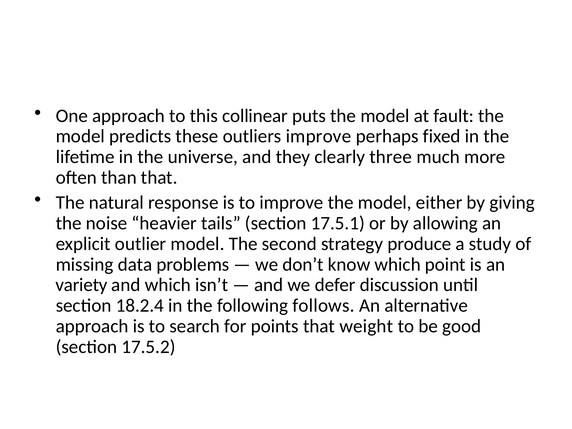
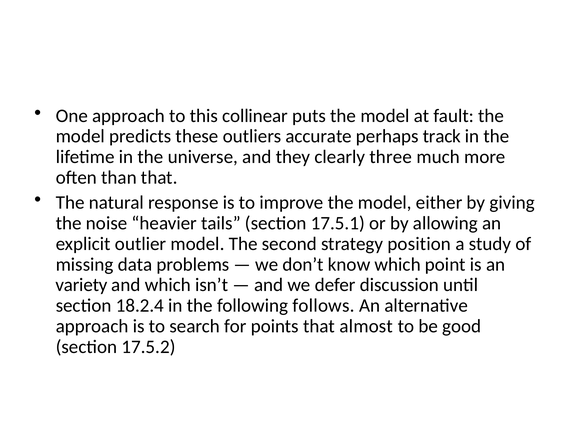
outliers improve: improve -> accurate (319, 136)
fixed: fixed -> track (442, 136)
produce: produce -> position (419, 244)
weight: weight -> almost (366, 326)
